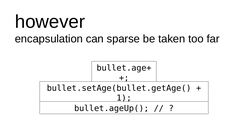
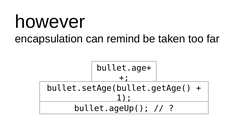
sparse: sparse -> remind (123, 39)
